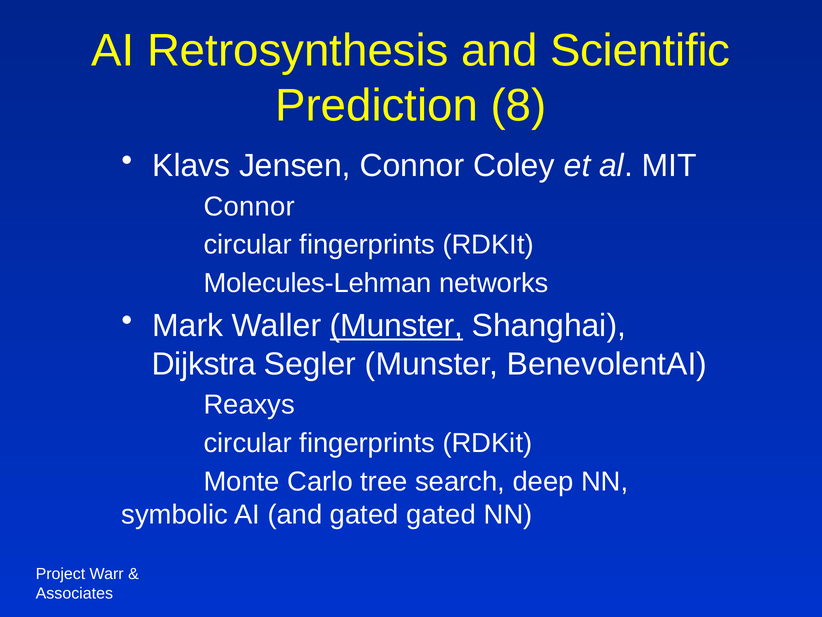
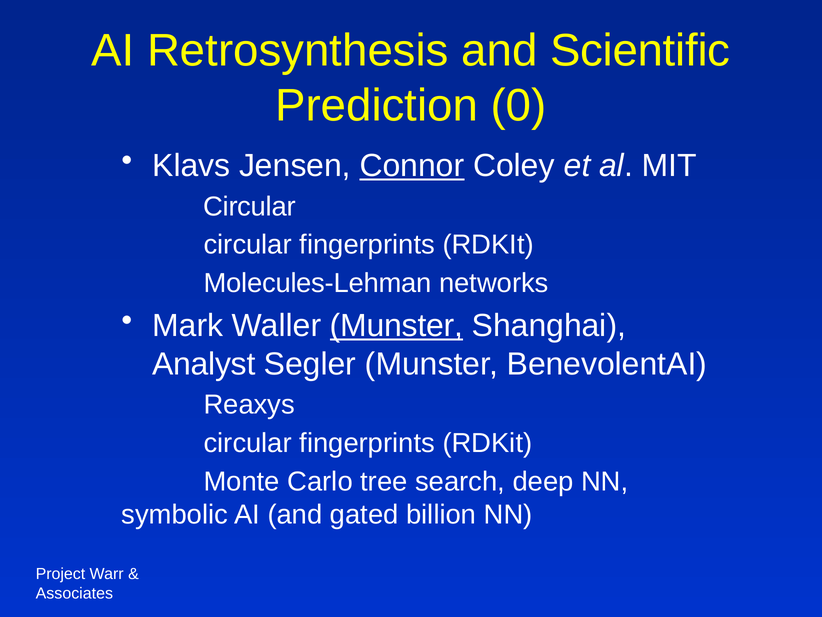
8: 8 -> 0 (519, 105)
Connor underline: none -> present (412, 166)
Connor: Connor -> Circular (249, 206)
Dijkstra: Dijkstra -> Analyst (204, 364)
gated gated: gated -> billion (441, 514)
